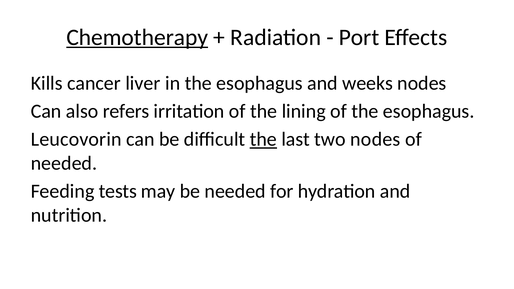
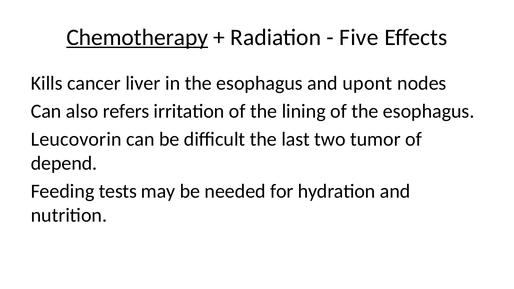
Port: Port -> Five (359, 37)
weeks: weeks -> upont (367, 83)
the underline: present -> none (263, 139)
two nodes: nodes -> tumor (375, 139)
needed: needed -> depend (64, 163)
